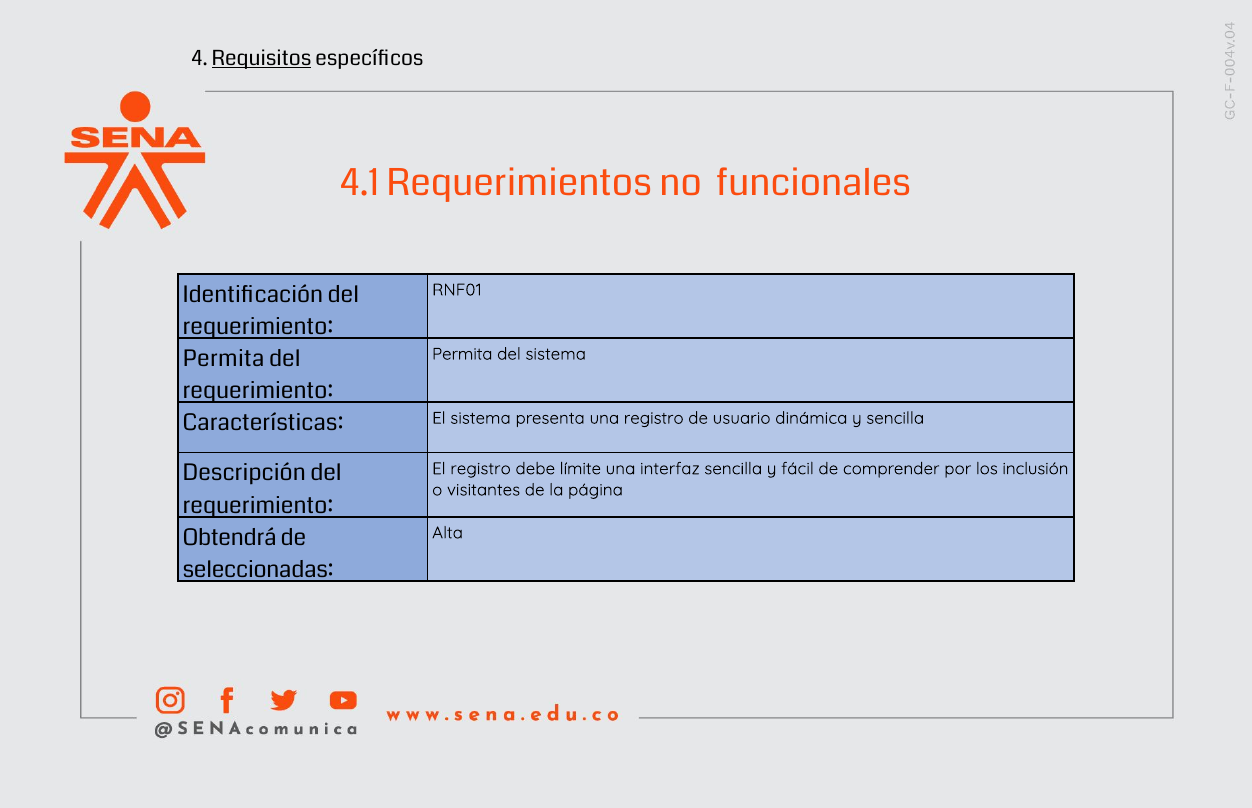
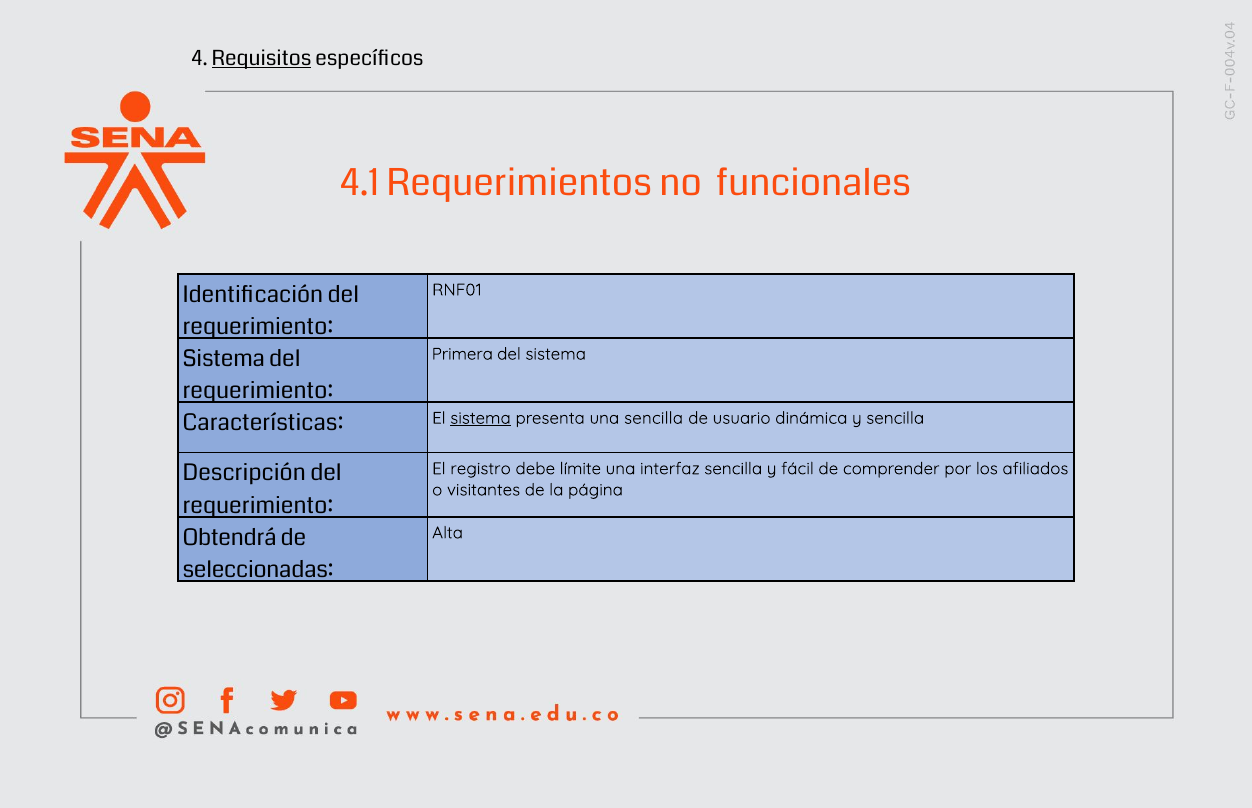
Permita: Permita -> Primera (462, 354)
Permita: Permita -> Sistema (224, 359)
sistema underline: none -> present (481, 418)
una registro: registro -> sencilla (654, 418)
inclusión: inclusión -> afiliados (1035, 469)
